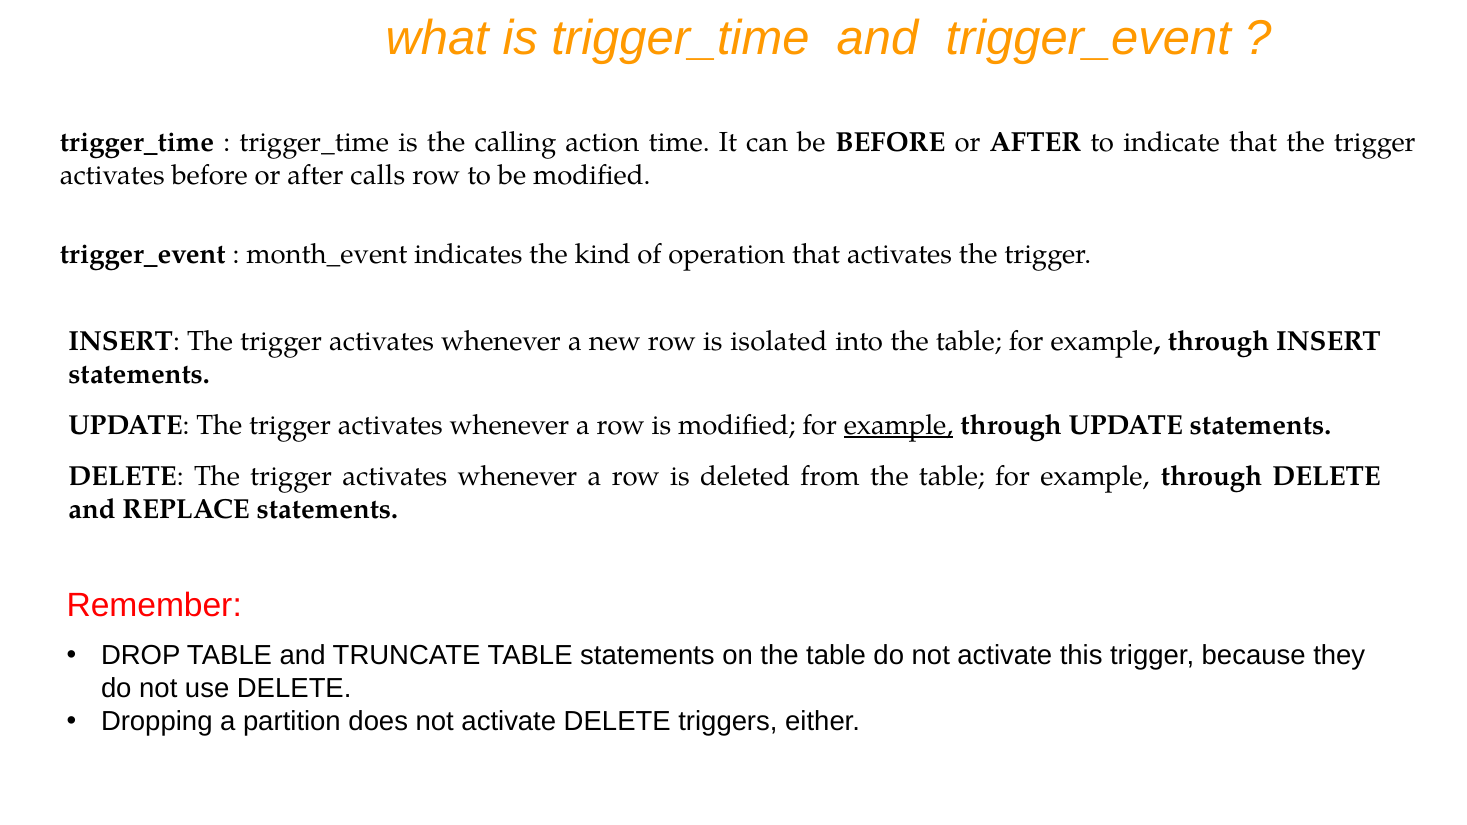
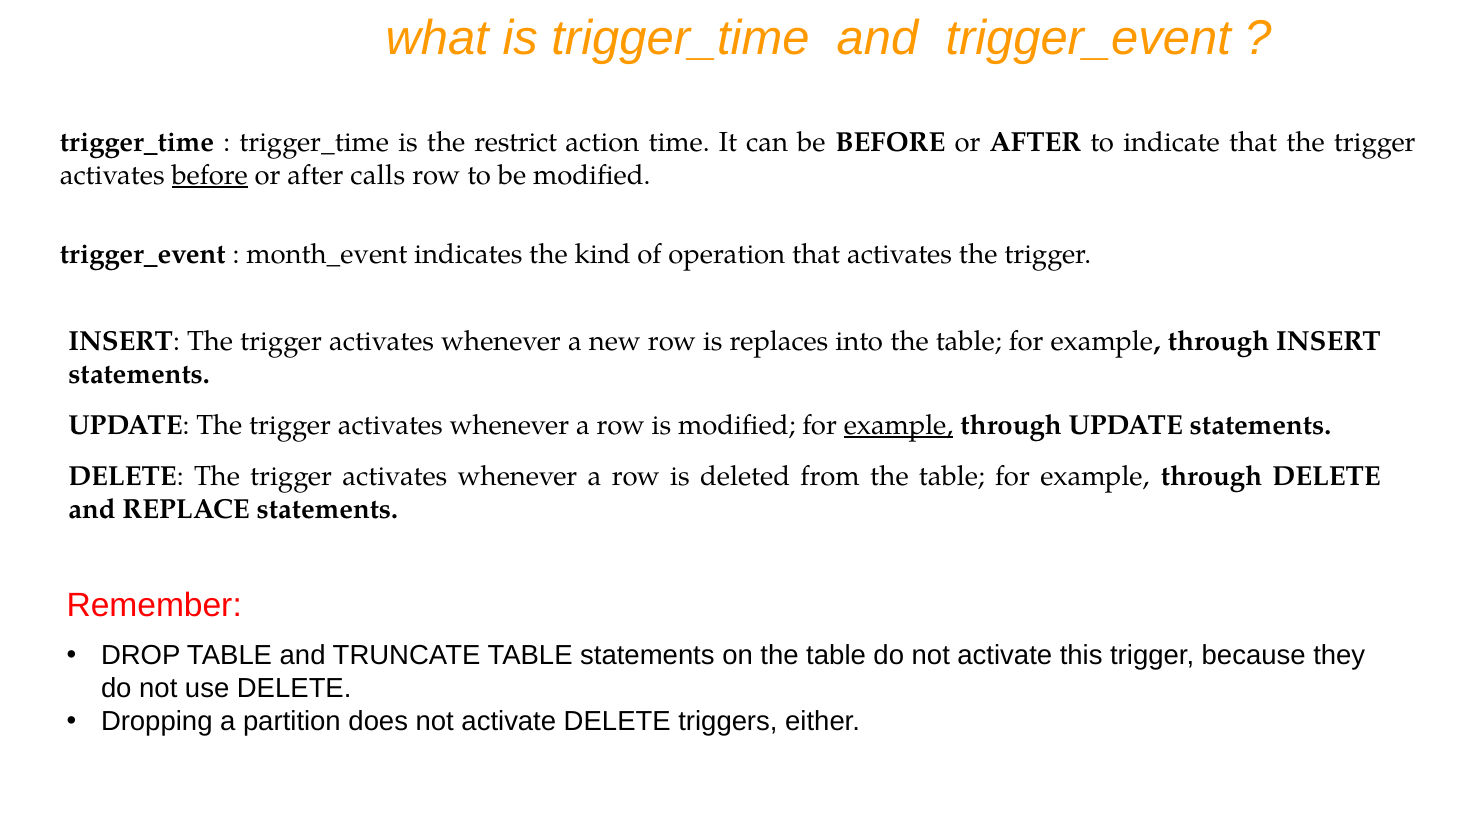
calling: calling -> restrict (516, 142)
before underline: none -> present (210, 175)
isolated: isolated -> replaces (779, 341)
